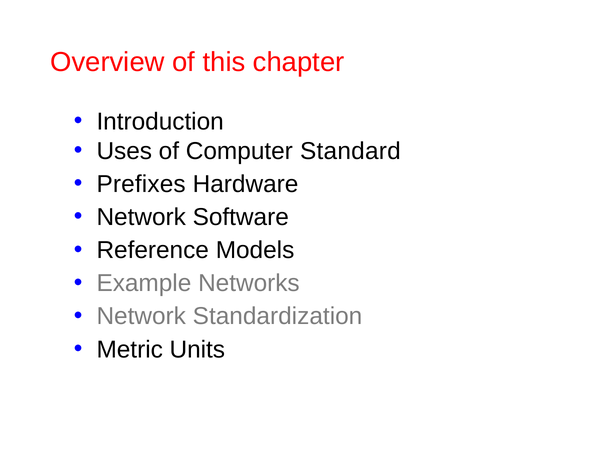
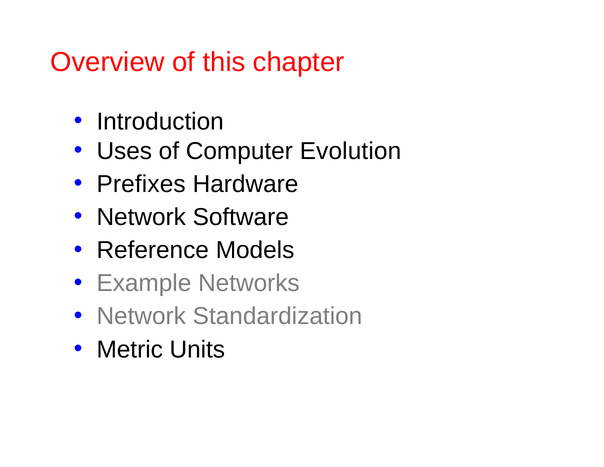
Standard: Standard -> Evolution (351, 151)
